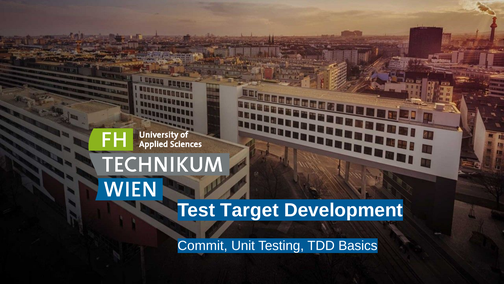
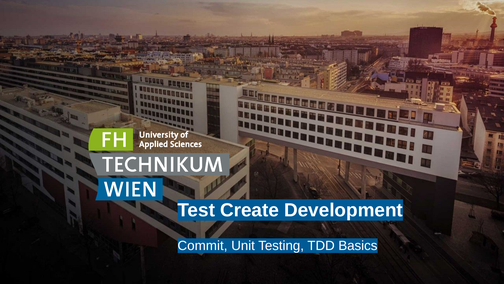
Target: Target -> Create (250, 210)
